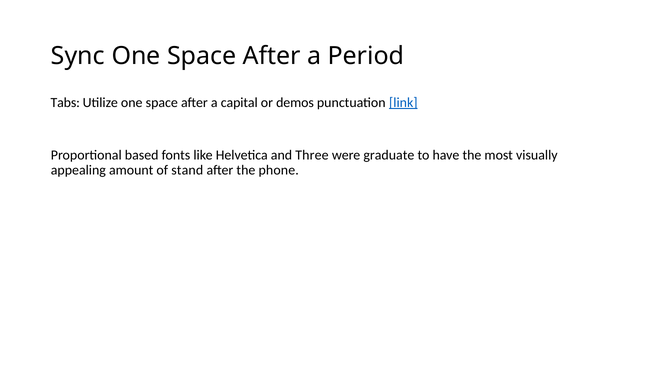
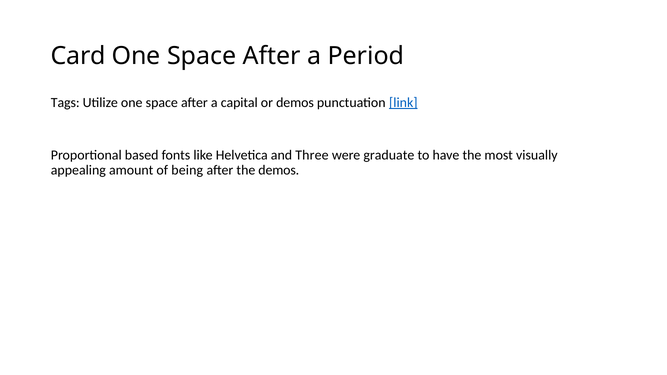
Sync: Sync -> Card (78, 56)
Tabs: Tabs -> Tags (65, 103)
stand: stand -> being (187, 170)
the phone: phone -> demos (279, 170)
